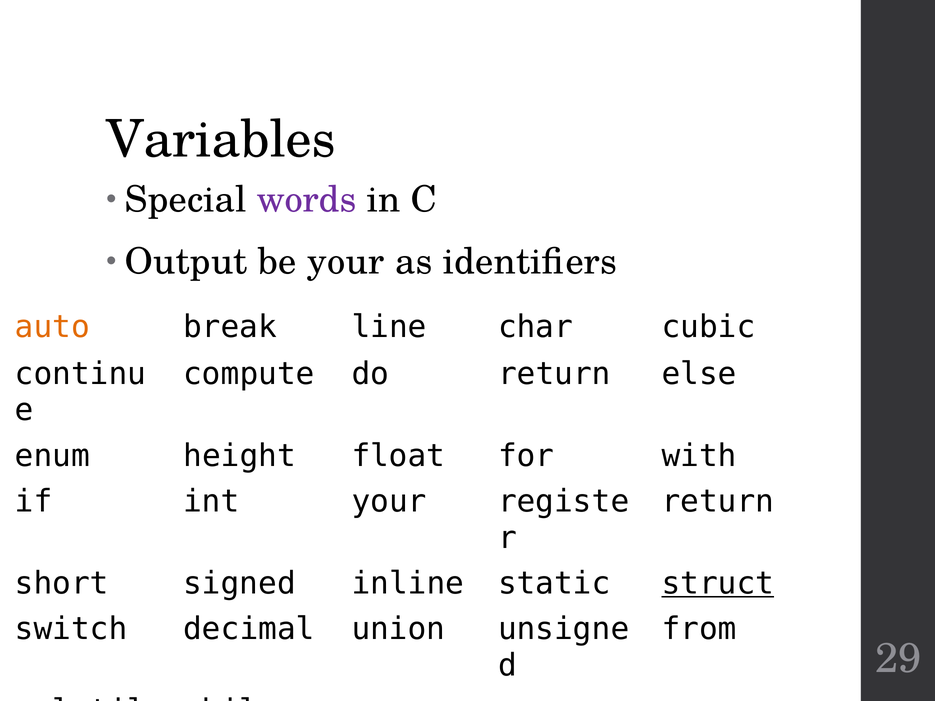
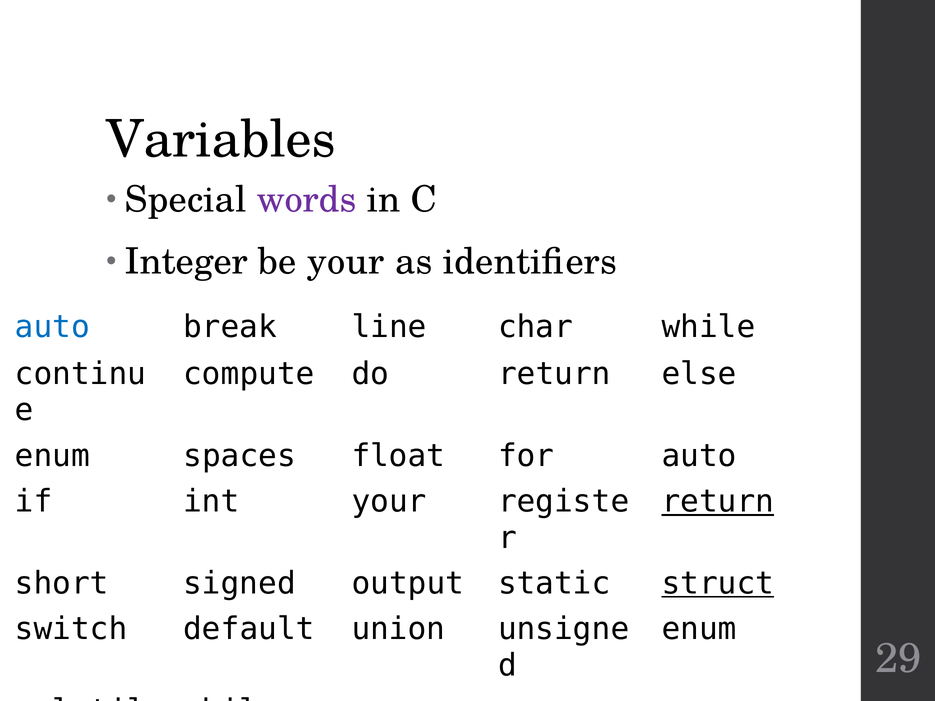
Output: Output -> Integer (186, 262)
auto colour: orange -> blue (52, 327)
char cubic: cubic -> while (709, 327)
height: height -> spaces (240, 456)
for with: with -> auto (699, 456)
return underline: none -> present (718, 502)
signed inline: inline -> output (408, 584)
decimal: decimal -> default (249, 629)
from: from -> enum (699, 629)
